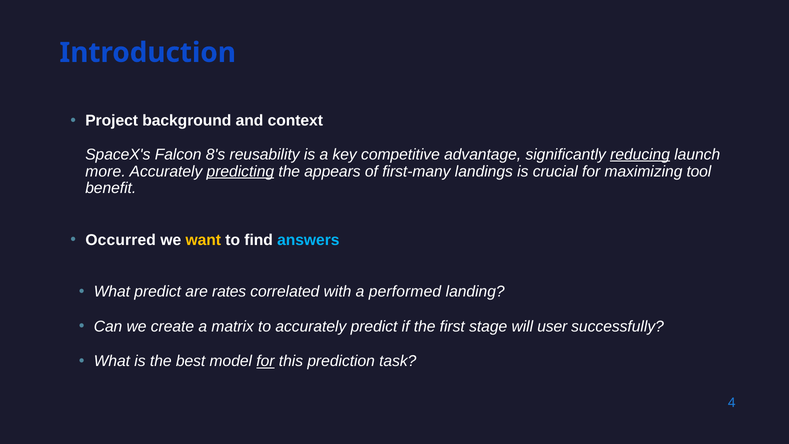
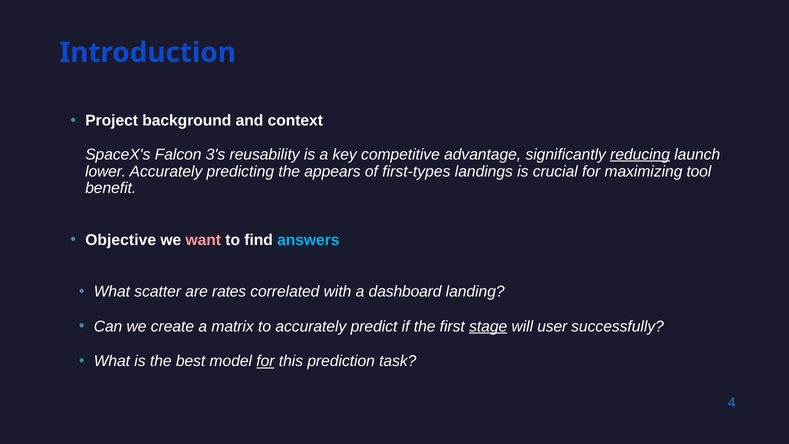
8's: 8's -> 3's (216, 154)
more: more -> lower (106, 171)
predicting underline: present -> none (240, 171)
first-many: first-many -> first-types (416, 171)
Occurred: Occurred -> Objective (121, 240)
want colour: yellow -> pink (203, 240)
What predict: predict -> scatter (158, 291)
performed: performed -> dashboard (405, 291)
stage underline: none -> present (488, 326)
